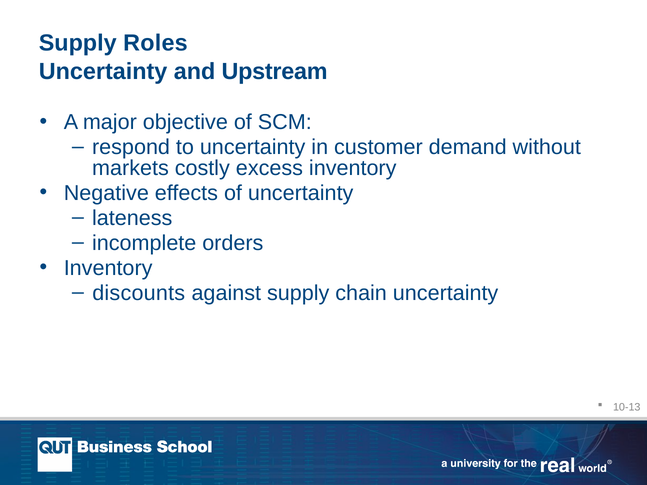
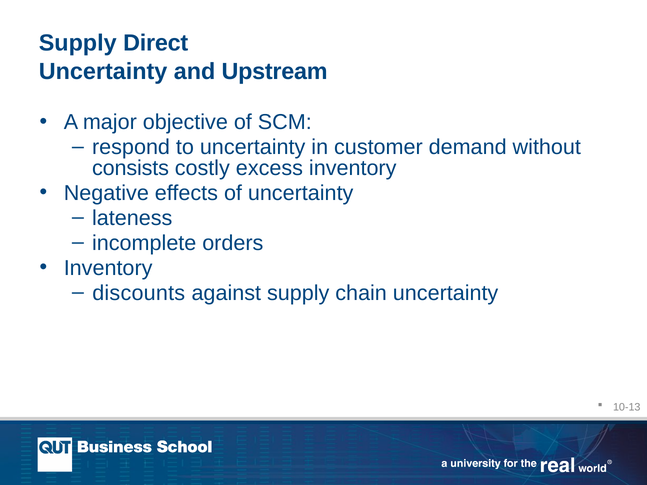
Roles: Roles -> Direct (156, 43)
markets: markets -> consists (131, 168)
